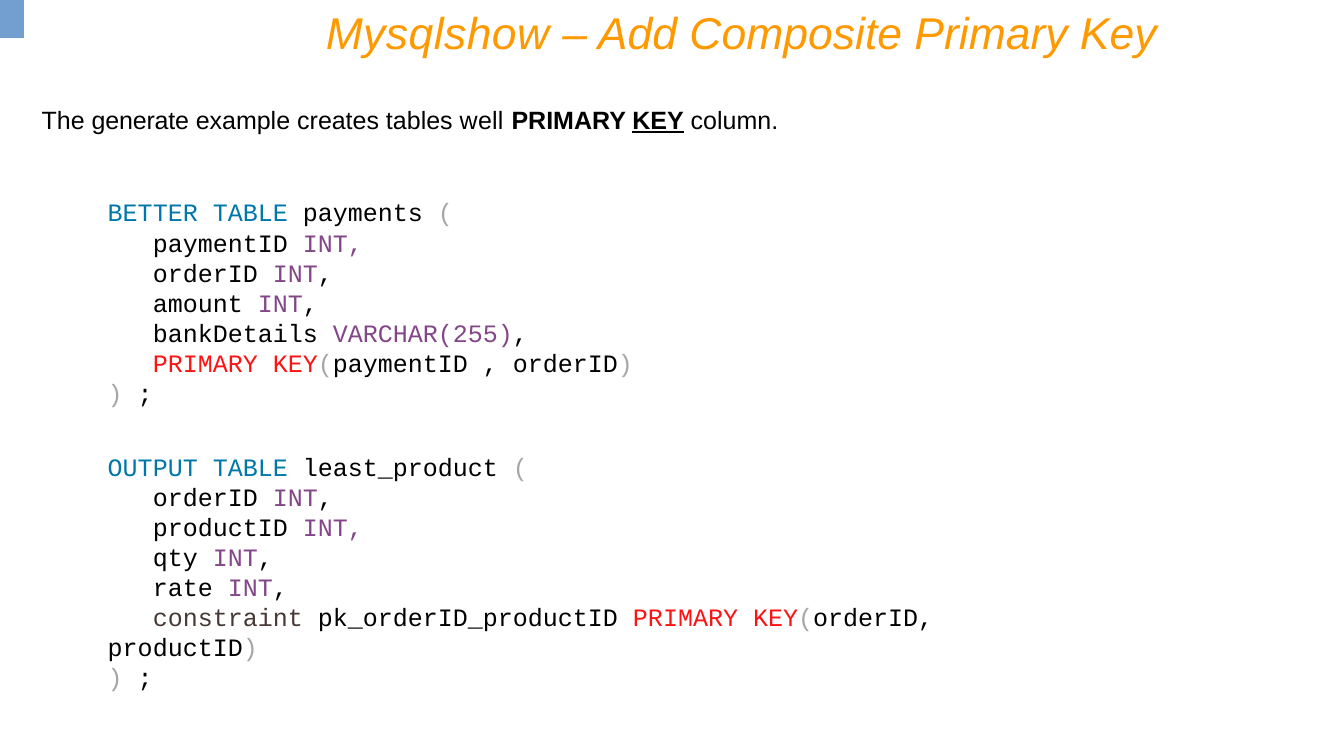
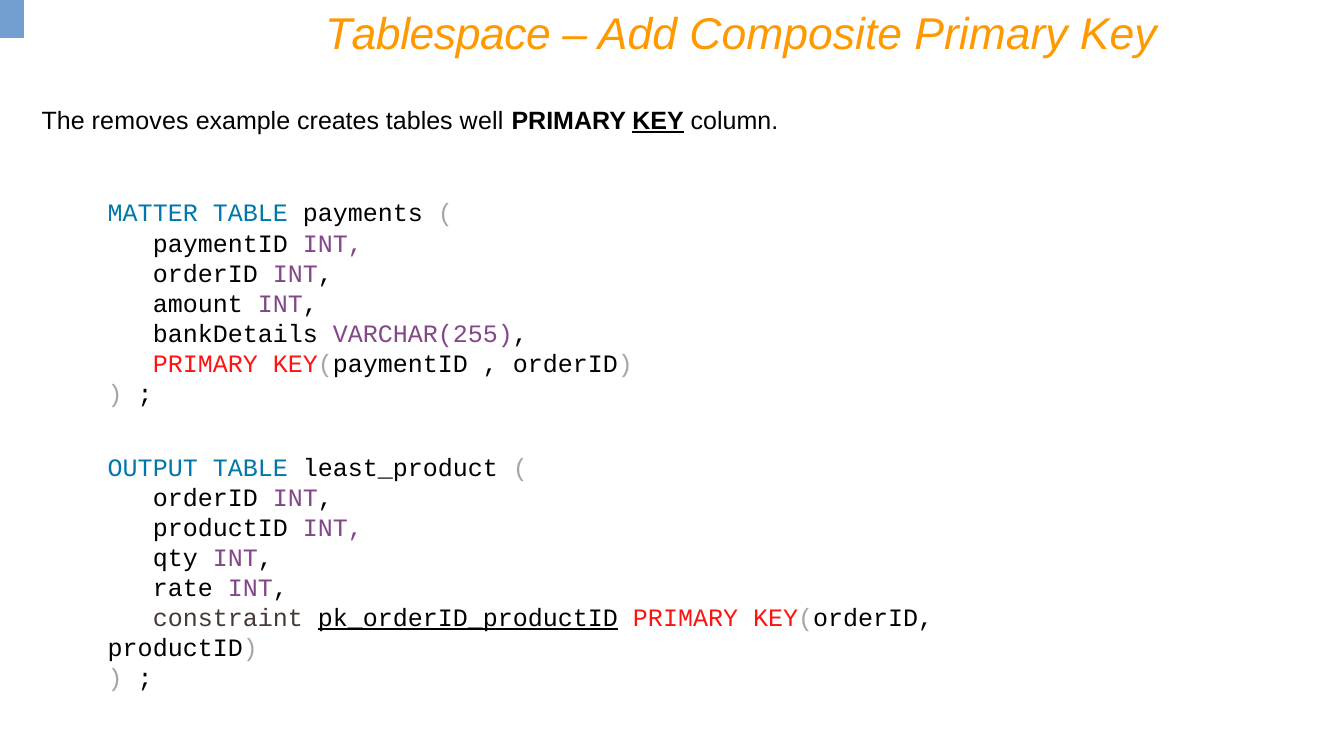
Mysqlshow: Mysqlshow -> Tablespace (438, 35)
generate: generate -> removes (140, 121)
BETTER: BETTER -> MATTER (153, 214)
pk_orderID_productID underline: none -> present (468, 618)
